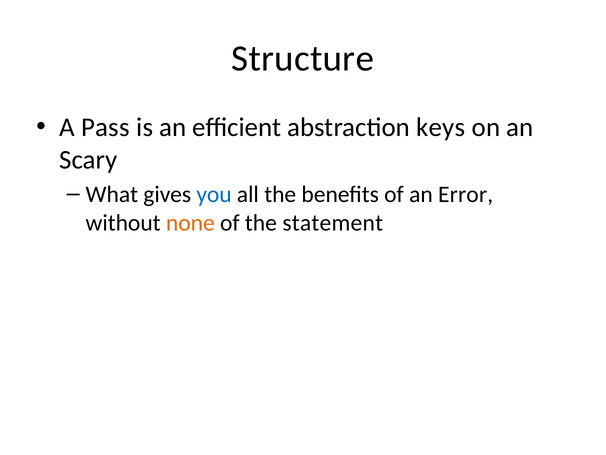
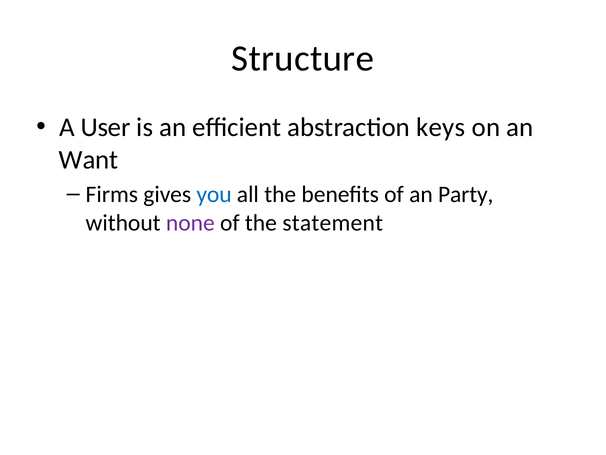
Pass: Pass -> User (106, 127)
Scary: Scary -> Want (88, 160)
What: What -> Firms (112, 194)
Error: Error -> Party (466, 194)
none colour: orange -> purple (190, 222)
